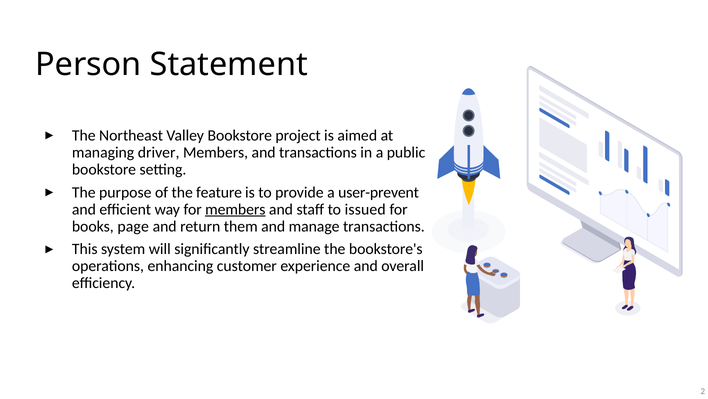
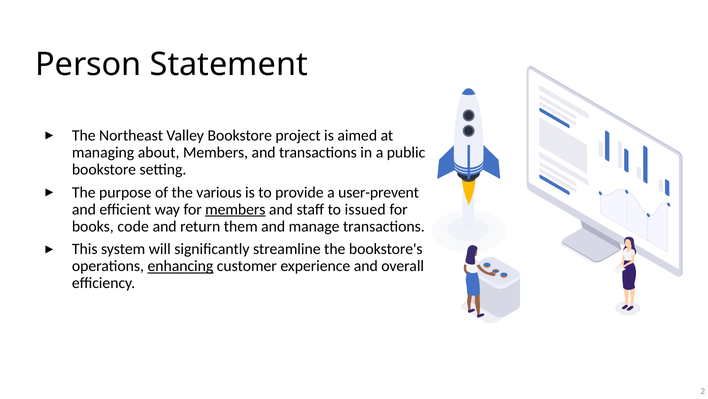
driver: driver -> about (159, 152)
feature: feature -> various (219, 192)
page: page -> code (133, 226)
enhancing underline: none -> present (180, 266)
